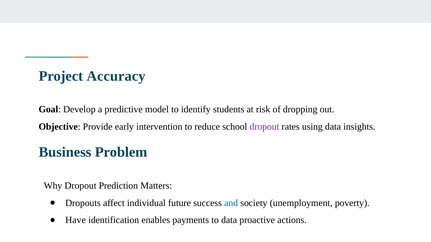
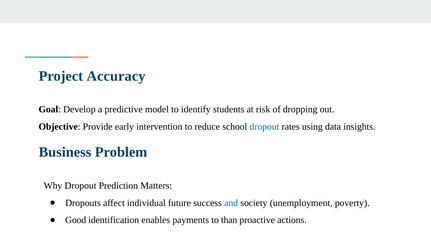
dropout colour: purple -> blue (264, 127)
Have: Have -> Good (76, 221)
to data: data -> than (229, 221)
